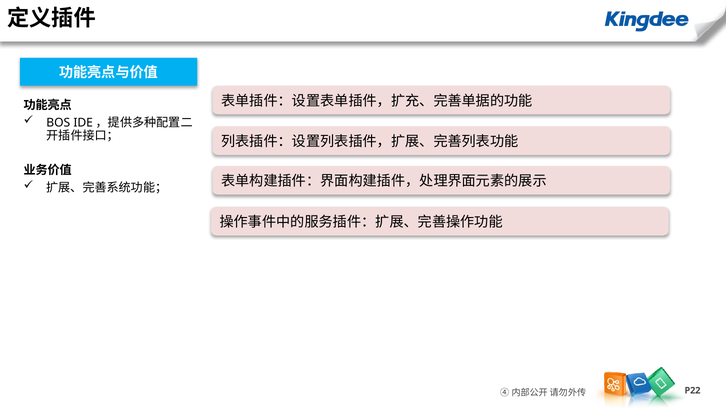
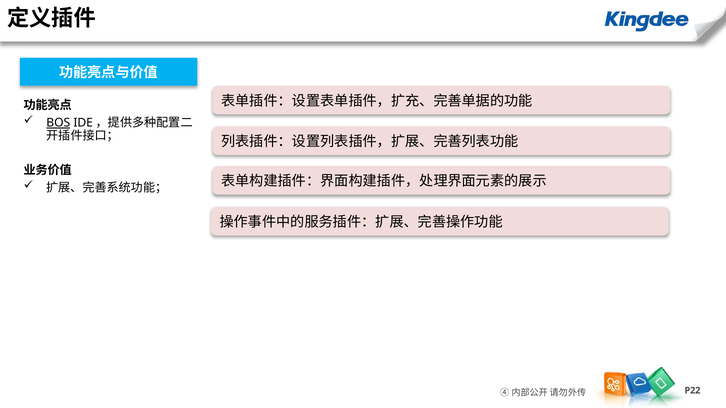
BOS underline: none -> present (58, 123)
